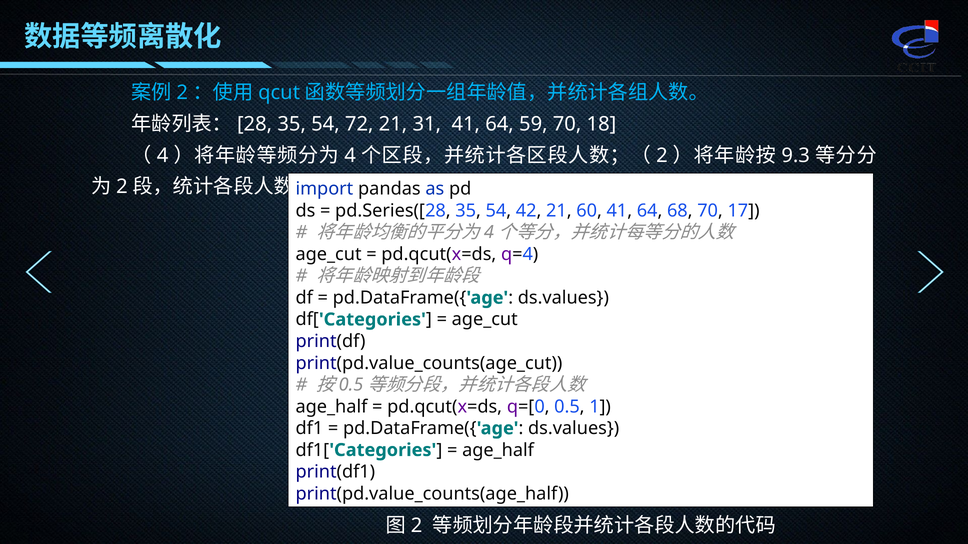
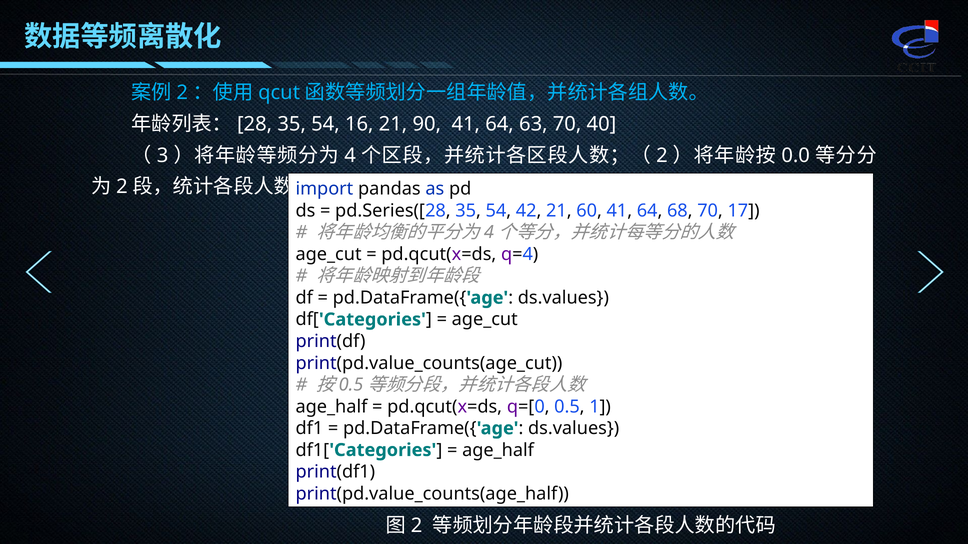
72: 72 -> 16 (359, 124)
31: 31 -> 90 (427, 124)
59: 59 -> 63 (533, 124)
18: 18 -> 40 (601, 124)
4: 4 -> 3 (163, 156)
9.3: 9.3 -> 0.0 (796, 156)
